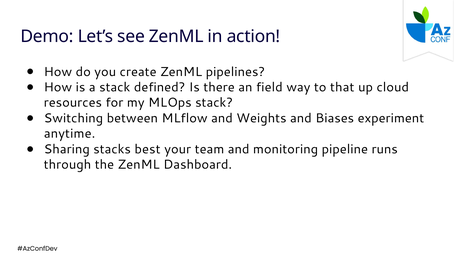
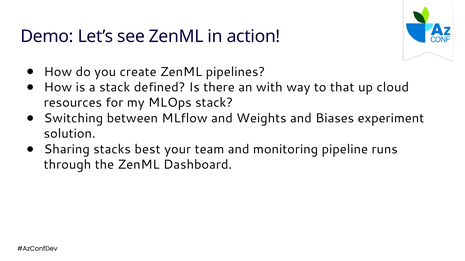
field: field -> with (269, 87)
anytime: anytime -> solution (70, 134)
